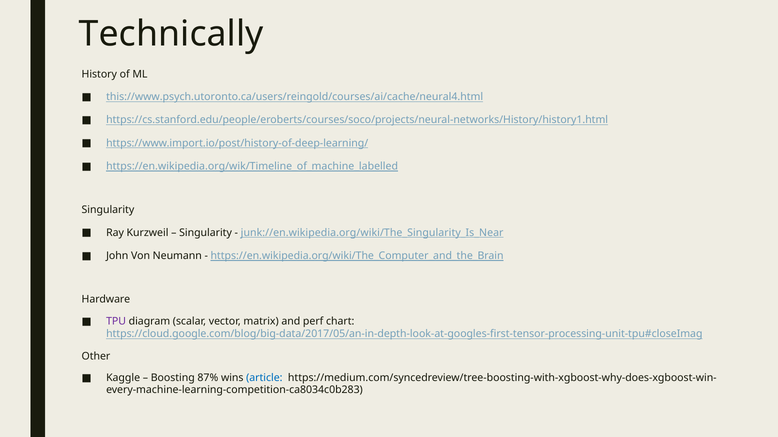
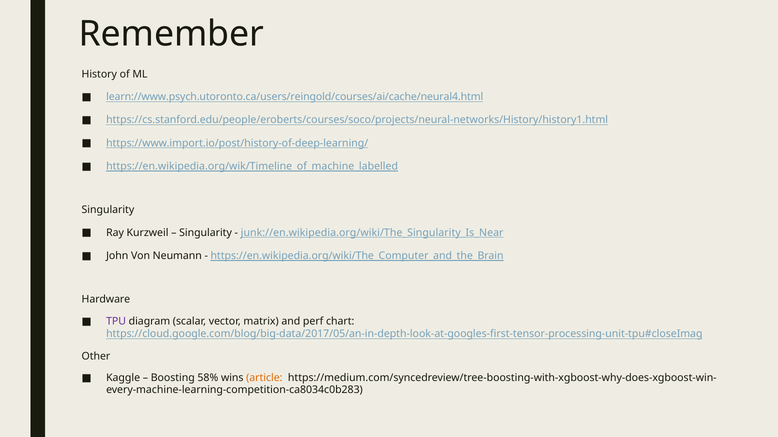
Technically: Technically -> Remember (171, 34)
this://www.psych.utoronto.ca/users/reingold/courses/ai/cache/neural4.html: this://www.psych.utoronto.ca/users/reingold/courses/ai/cache/neural4.html -> learn://www.psych.utoronto.ca/users/reingold/courses/ai/cache/neural4.html (295, 97)
87%: 87% -> 58% (208, 378)
article colour: blue -> orange (264, 378)
